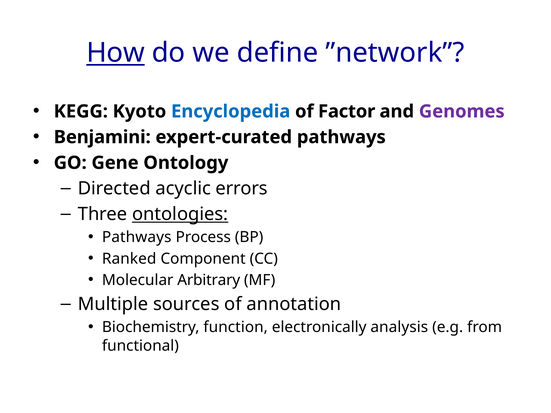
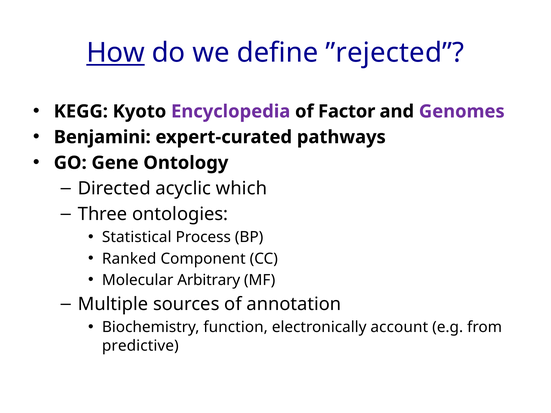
”network: ”network -> ”rejected (395, 53)
Encyclopedia colour: blue -> purple (231, 111)
errors: errors -> which (241, 189)
ontologies underline: present -> none (180, 214)
Pathways: Pathways -> Statistical (137, 237)
analysis: analysis -> account (399, 327)
functional: functional -> predictive (140, 346)
